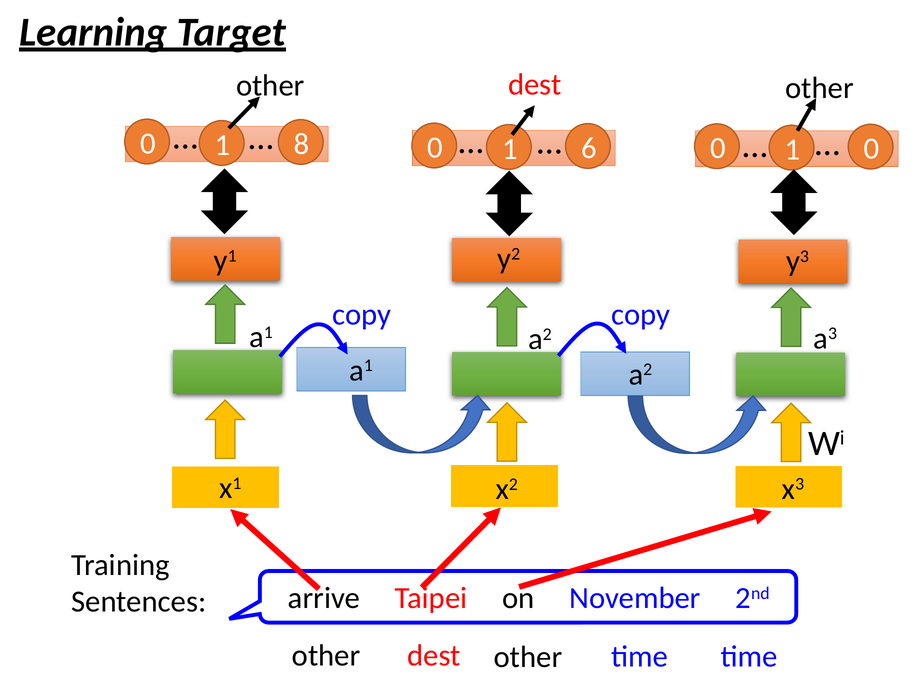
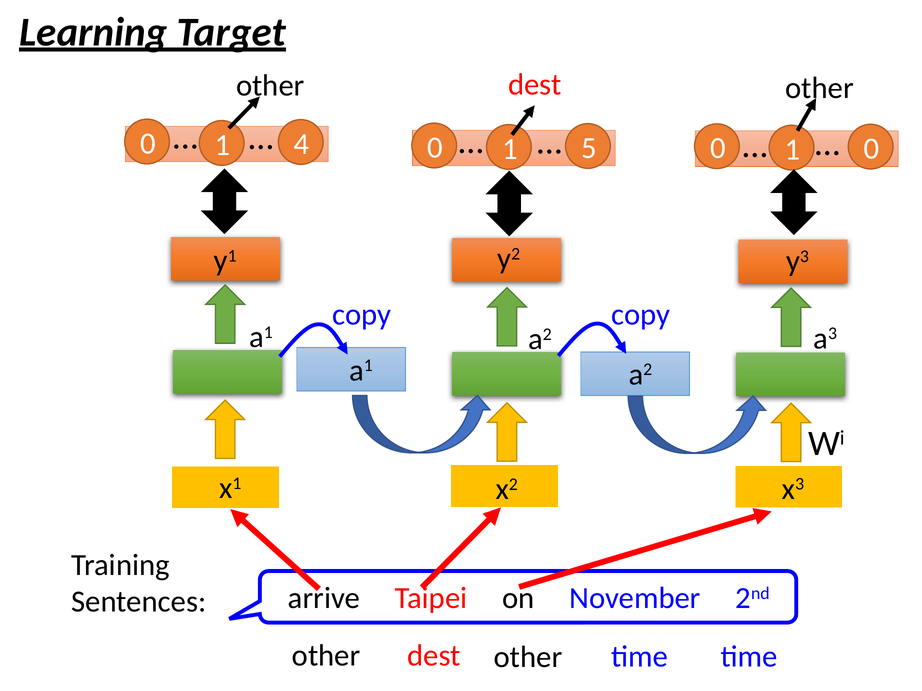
8: 8 -> 4 (302, 144)
6: 6 -> 5 (589, 148)
